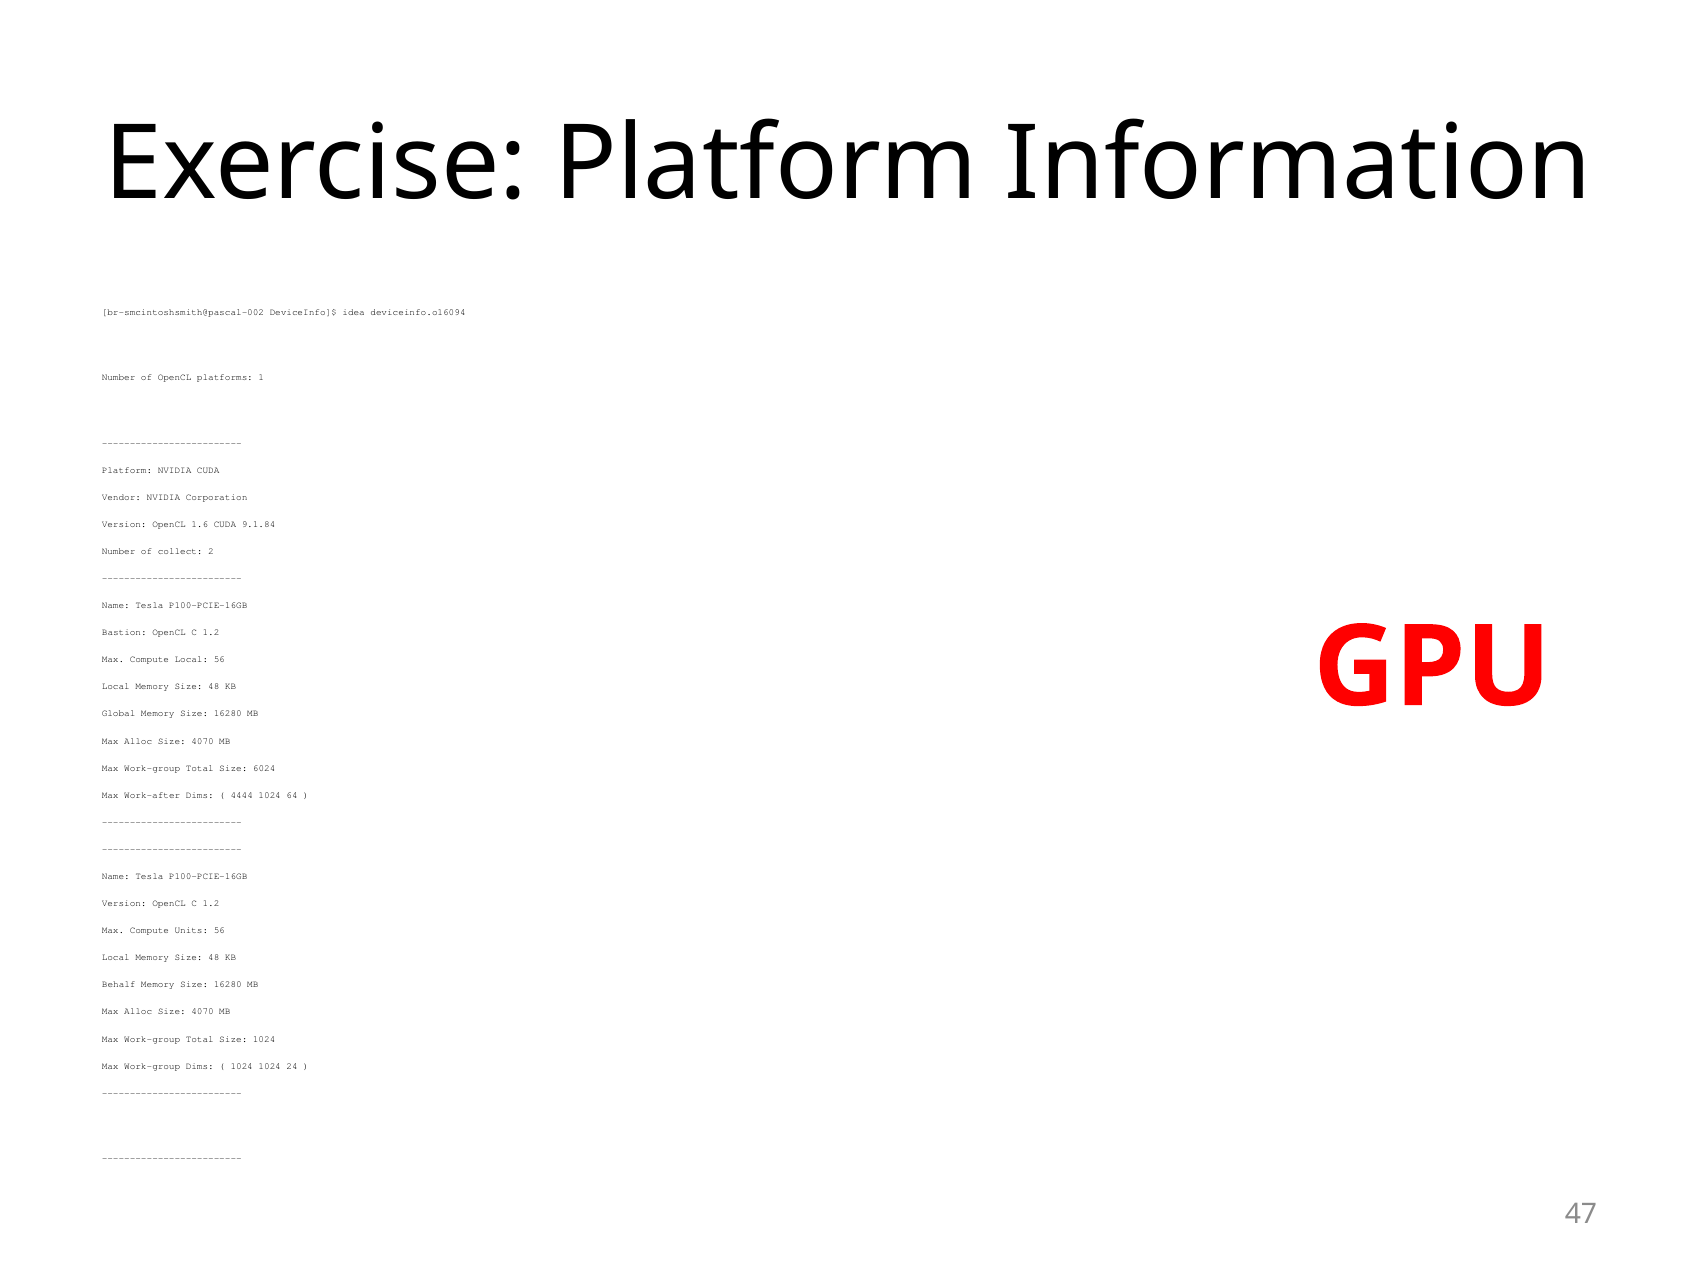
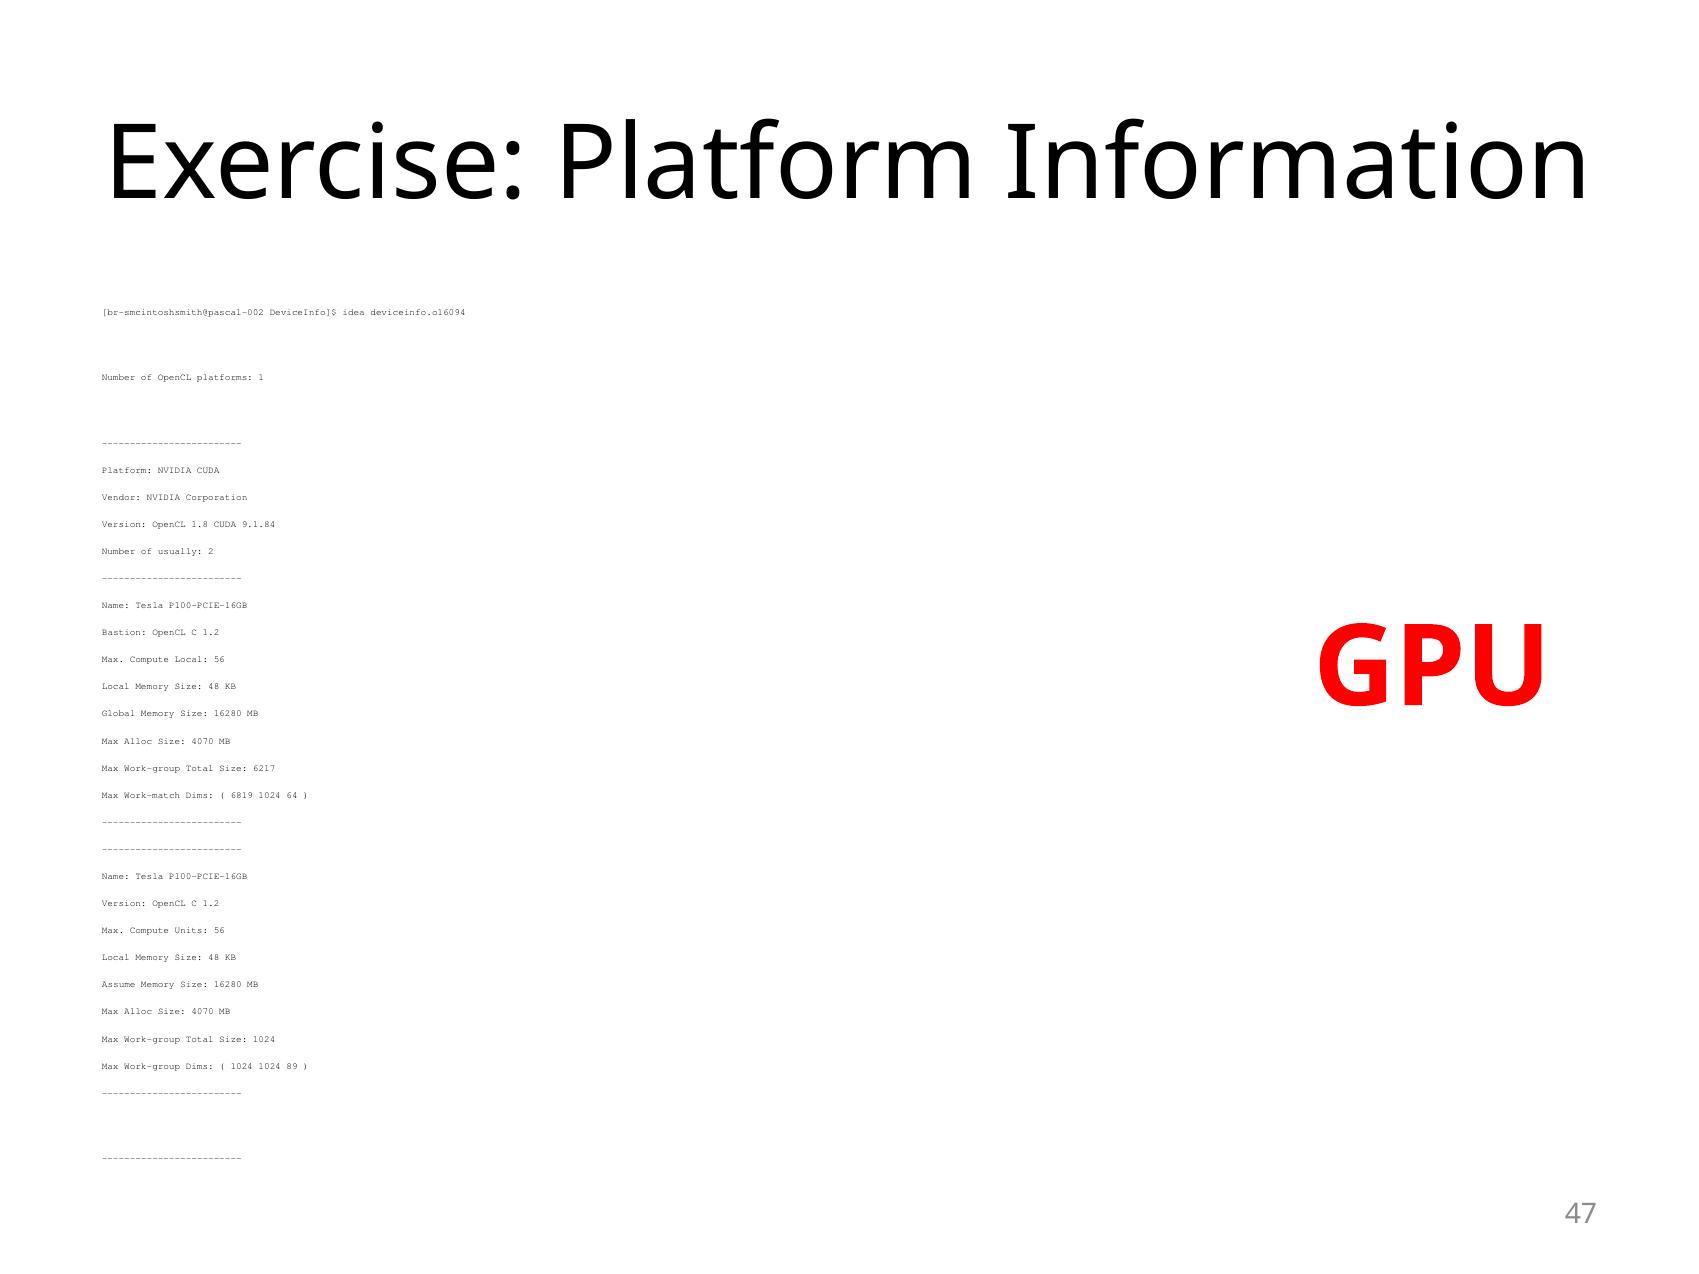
1.6: 1.6 -> 1.8 (200, 524)
collect: collect -> usually (180, 551)
6024: 6024 -> 6217 (264, 768)
Work-after: Work-after -> Work-match (152, 795)
4444: 4444 -> 6819 (242, 795)
Behalf: Behalf -> Assume (119, 985)
24: 24 -> 89 (292, 1066)
